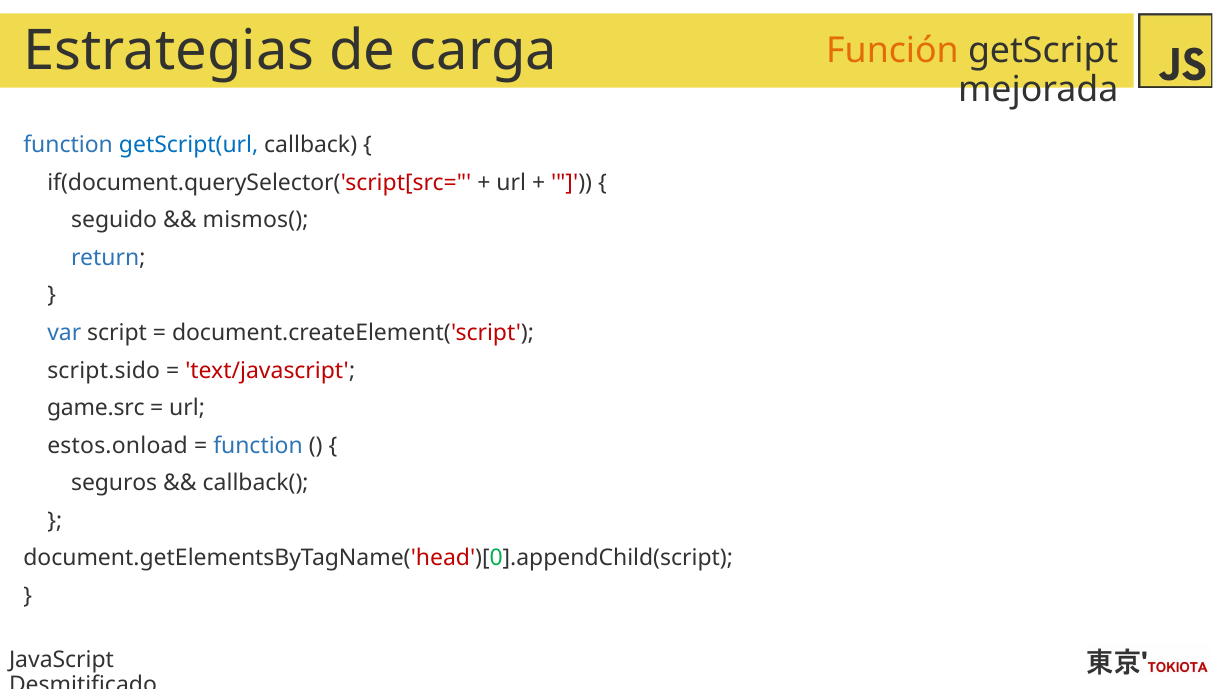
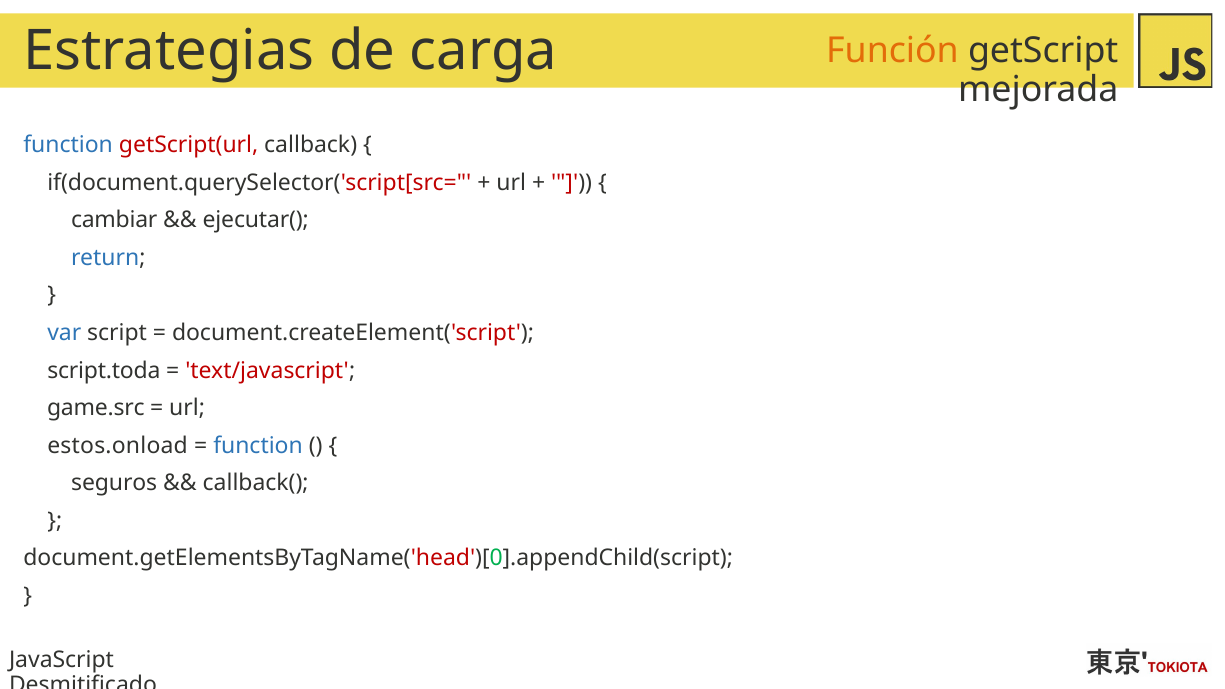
getScript(url colour: blue -> red (189, 145)
seguido: seguido -> cambiar (114, 220)
mismos(: mismos( -> ejecutar( (256, 220)
script.sido: script.sido -> script.toda (104, 371)
